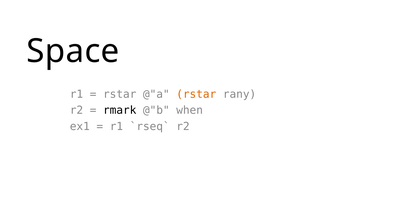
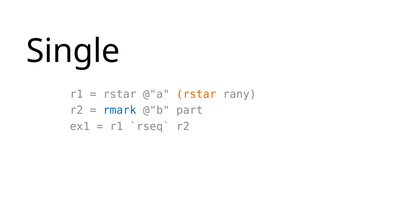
Space: Space -> Single (73, 51)
rmark colour: black -> blue (120, 110)
when: when -> part (190, 110)
